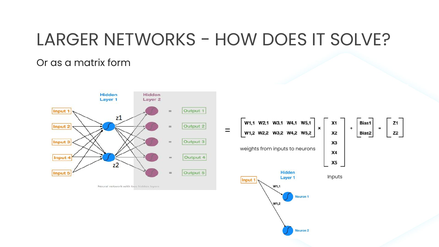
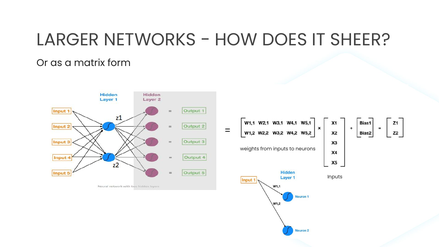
SOLVE: SOLVE -> SHEER (360, 40)
